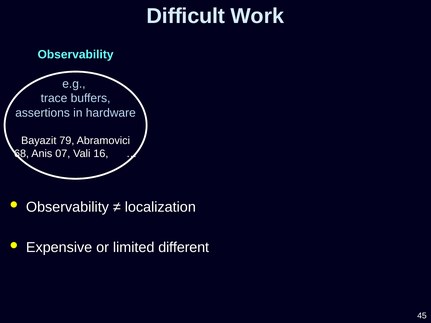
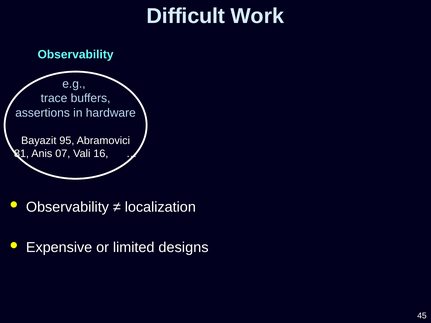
79: 79 -> 95 (67, 141)
68: 68 -> 81 (22, 154)
different: different -> designs (184, 248)
